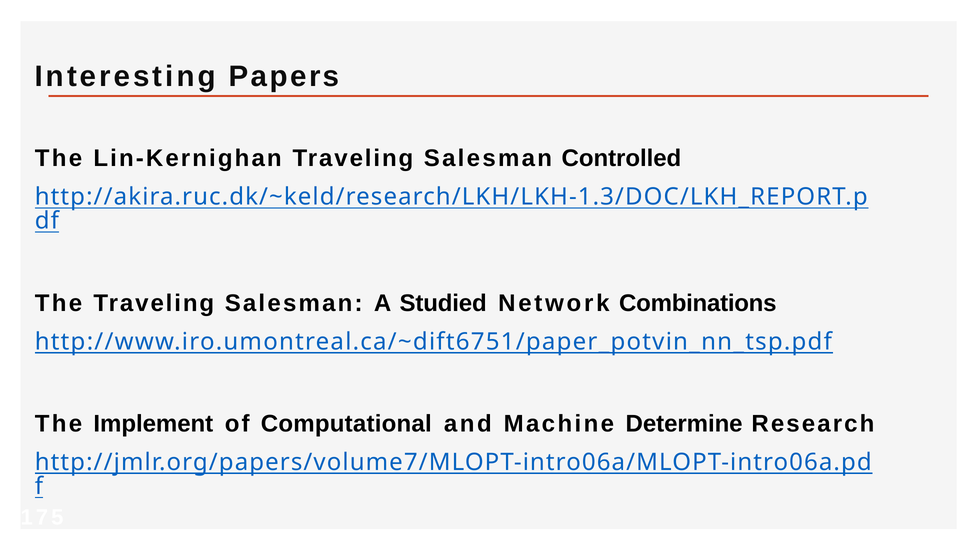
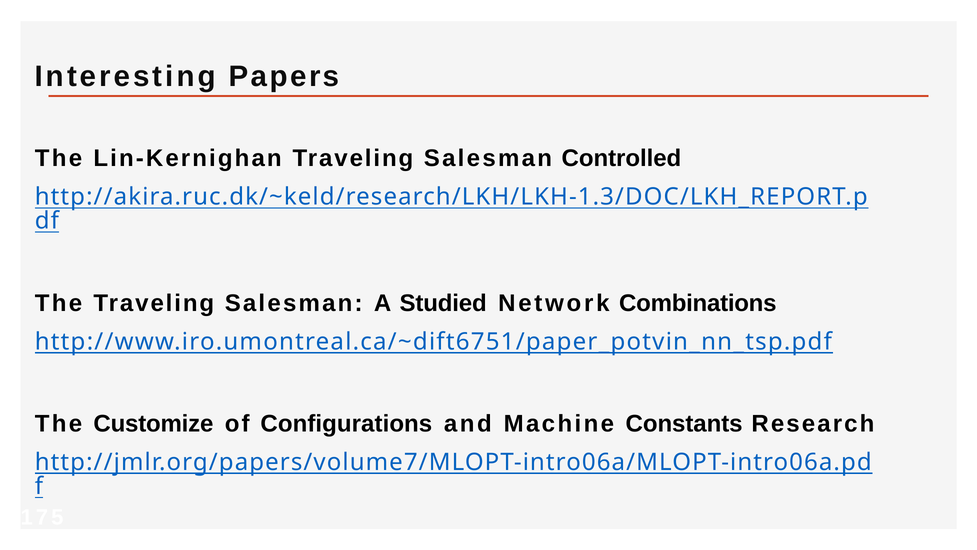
Implement: Implement -> Customize (153, 424)
Computational: Computational -> Configurations (346, 424)
Determine: Determine -> Constants (684, 424)
